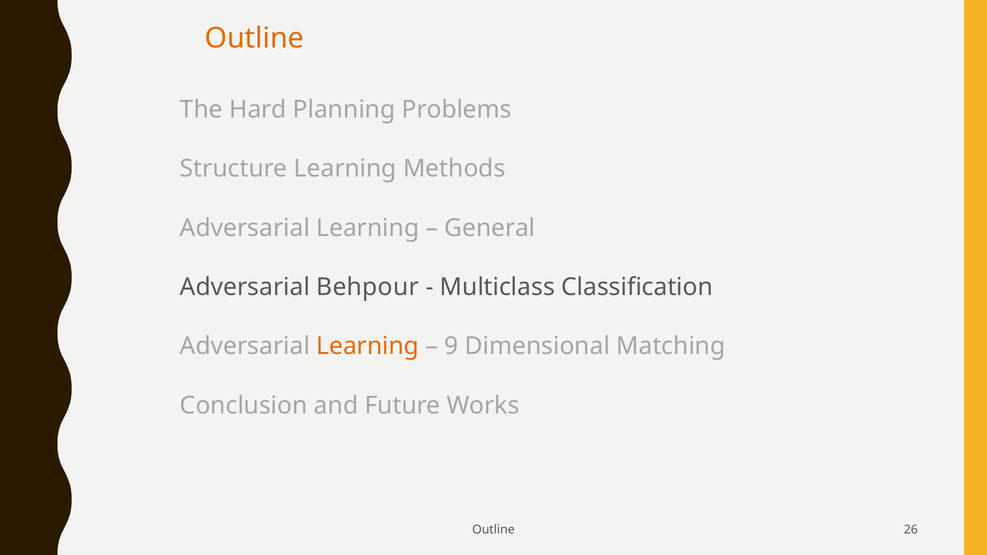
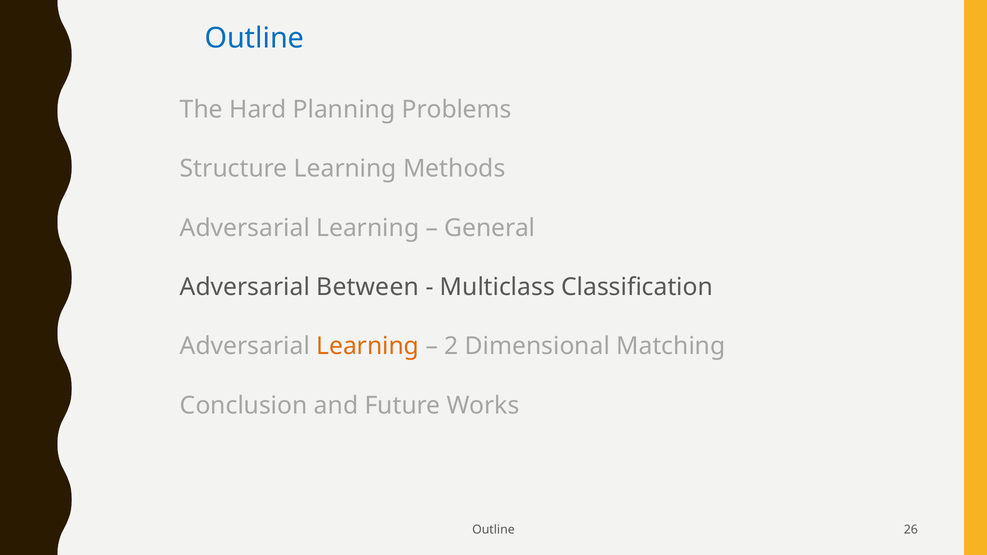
Outline colour: orange -> blue (254, 38)
Behpour: Behpour -> Between (368, 287)
9: 9 -> 2 (451, 346)
